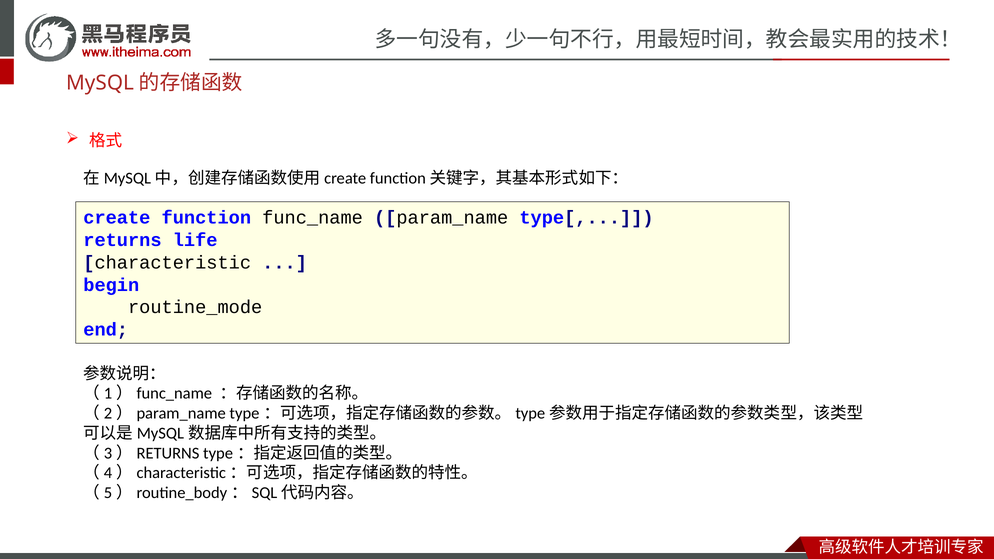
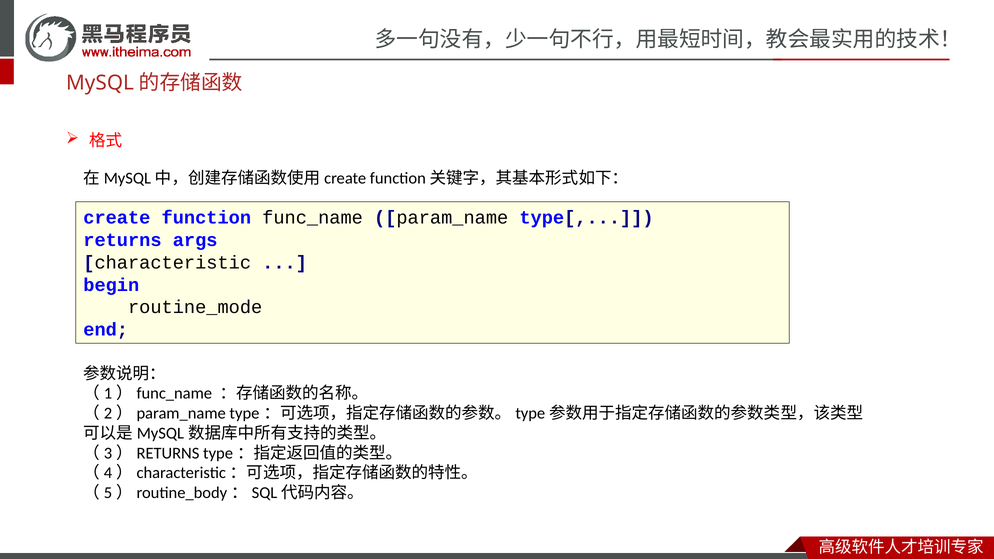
life: life -> args (195, 240)
